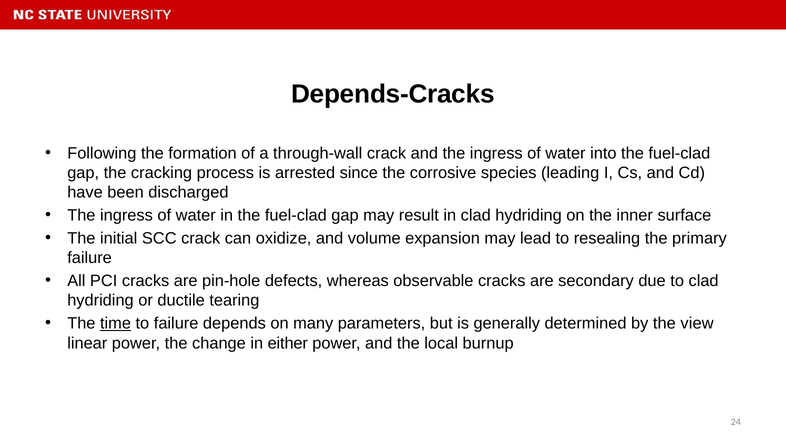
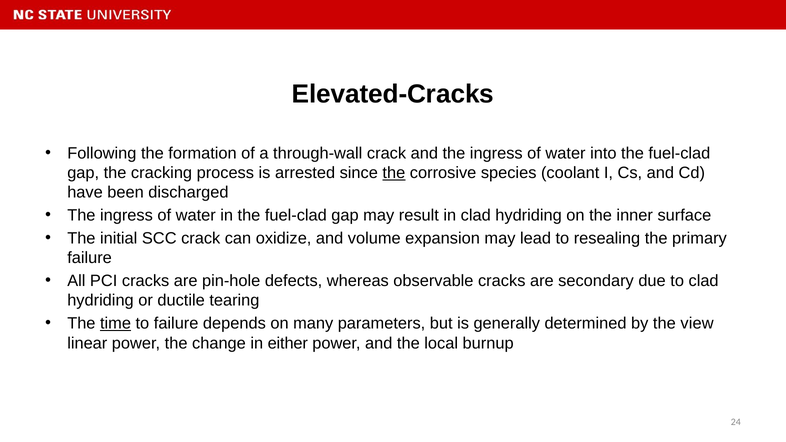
Depends-Cracks: Depends-Cracks -> Elevated-Cracks (393, 94)
the underline: none -> present (394, 173)
leading: leading -> coolant (570, 173)
